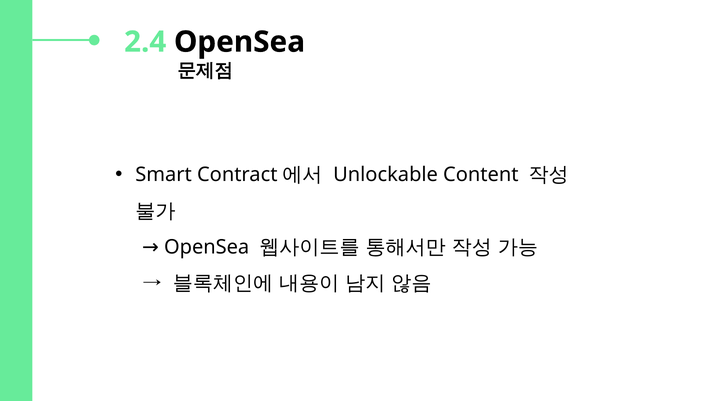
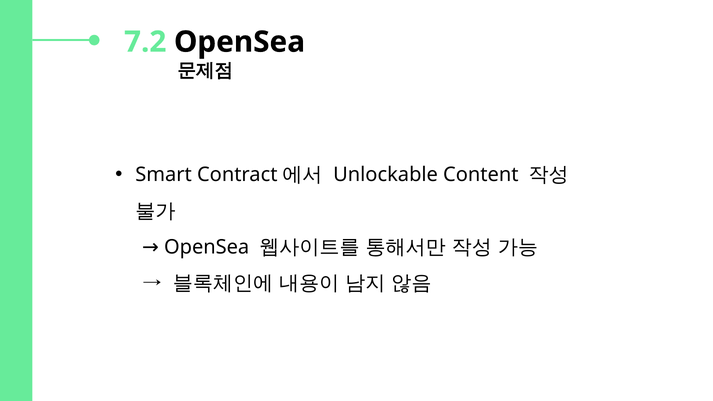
2.4: 2.4 -> 7.2 (145, 42)
